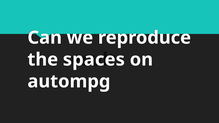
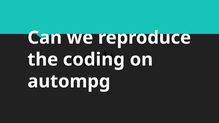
spaces: spaces -> coding (94, 60)
